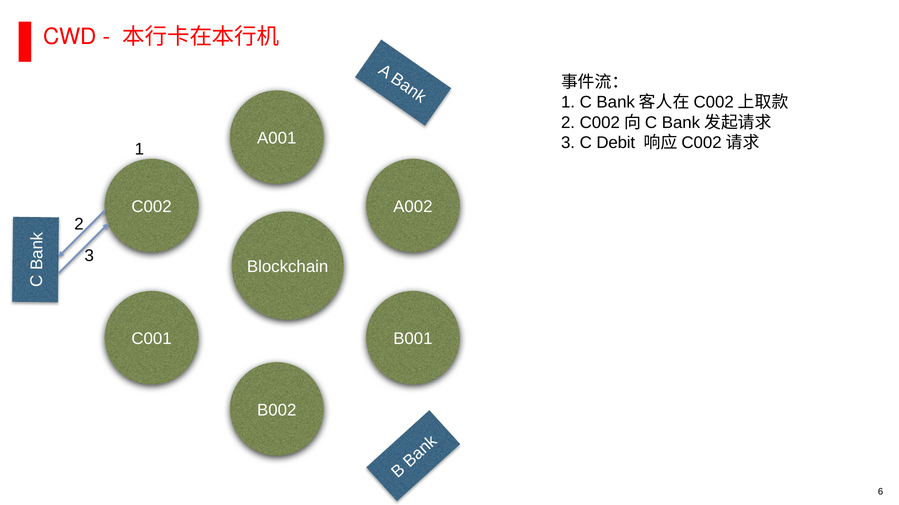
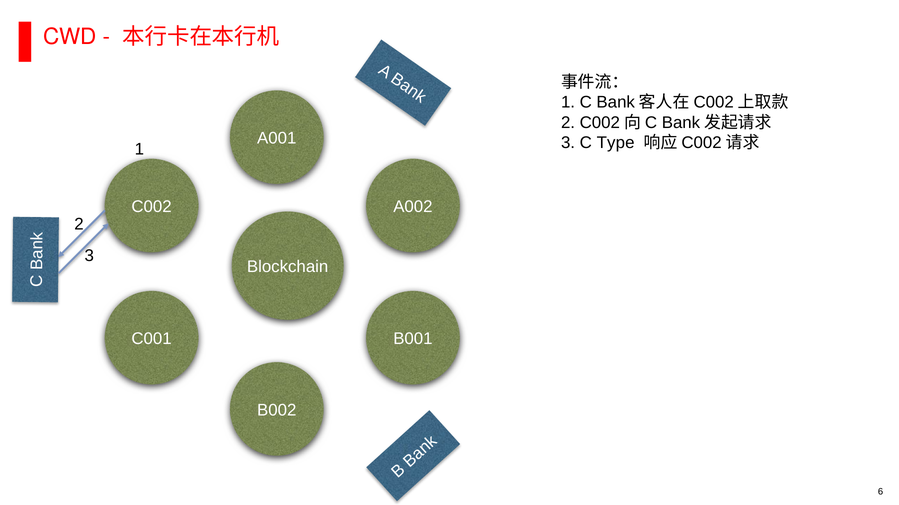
Debit: Debit -> Type (616, 143)
